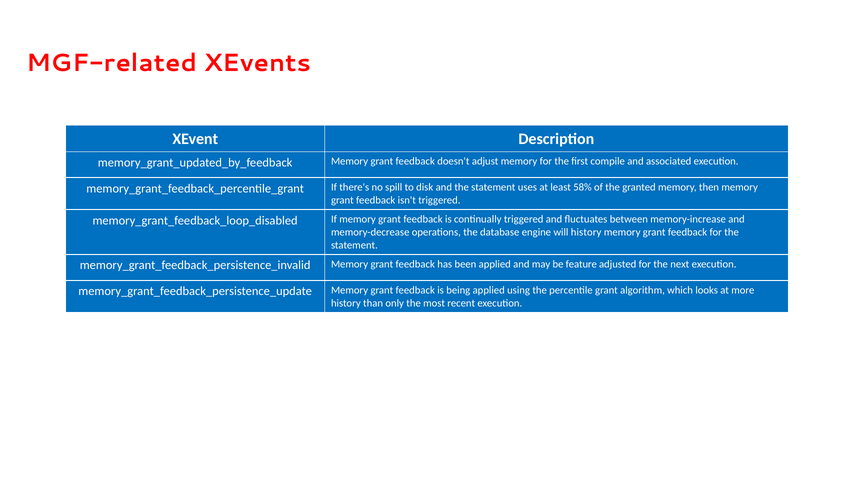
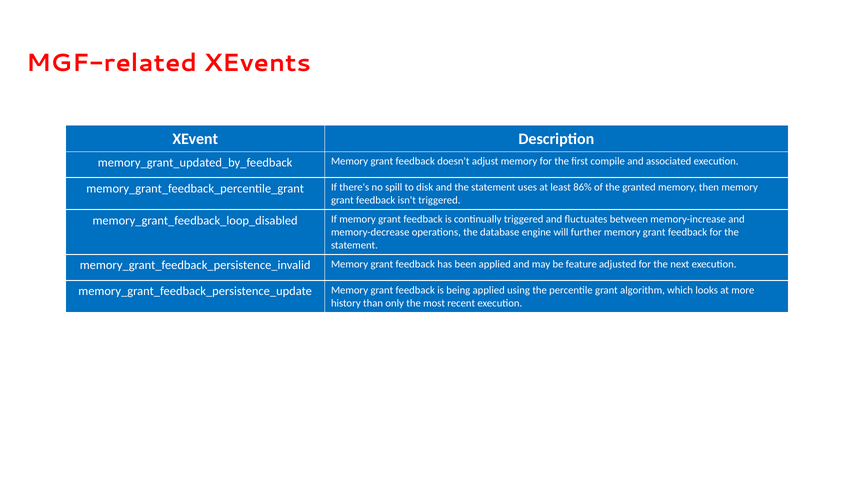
58%: 58% -> 86% (582, 188)
will history: history -> further (586, 233)
